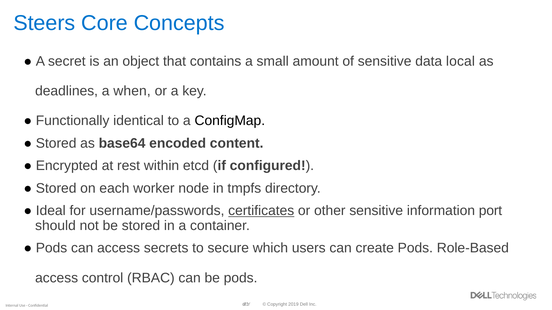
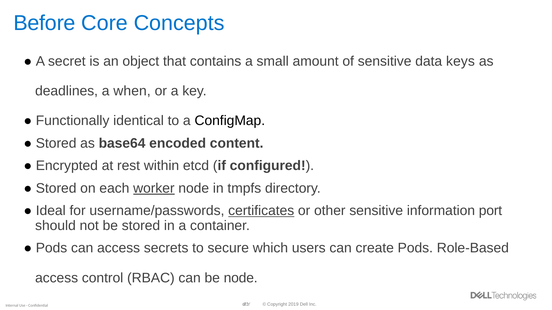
Steers: Steers -> Before (44, 23)
local: local -> keys (460, 61)
worker underline: none -> present (154, 188)
be pods: pods -> node (241, 278)
